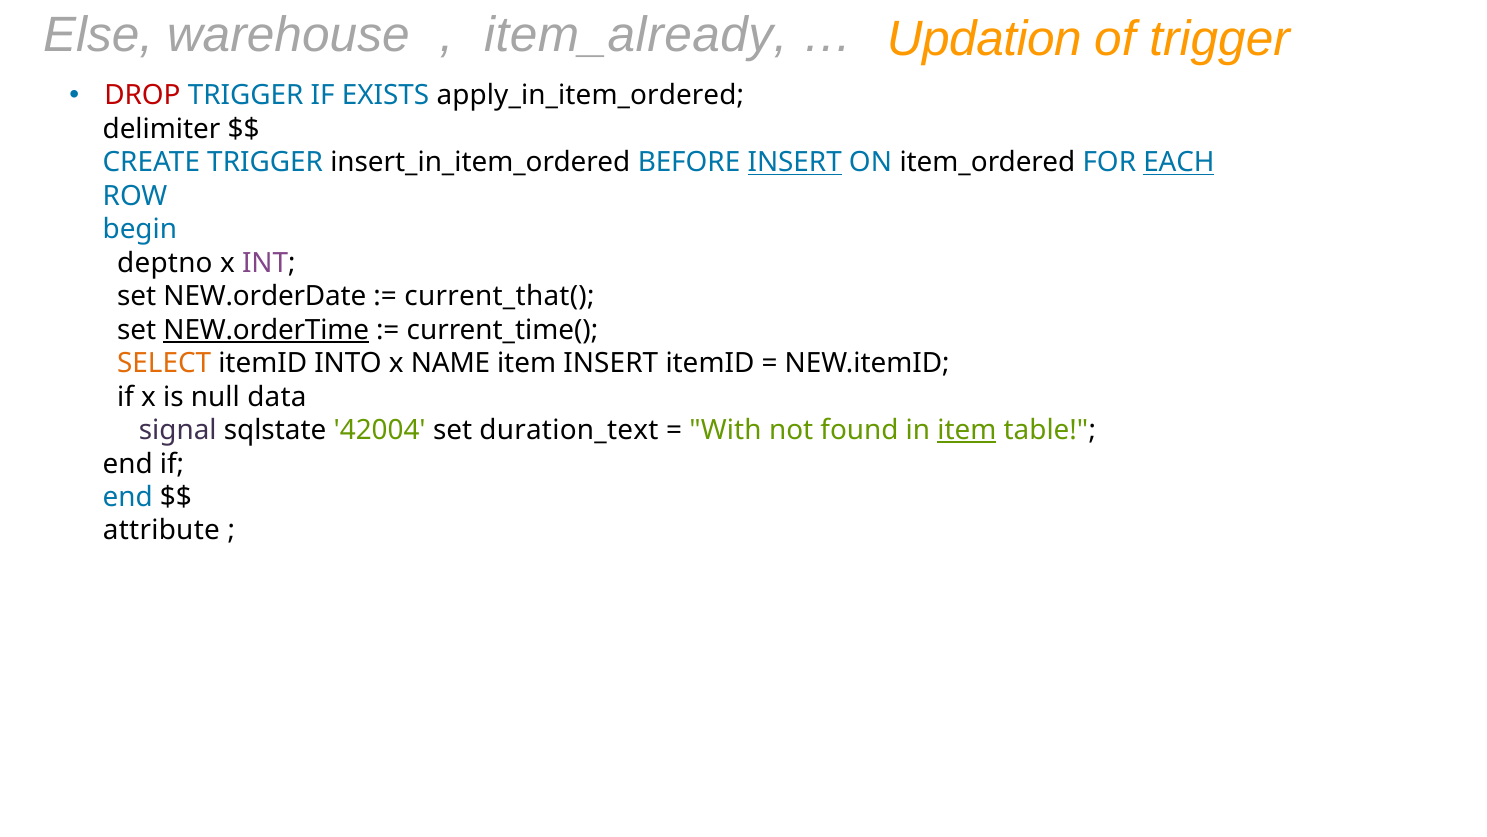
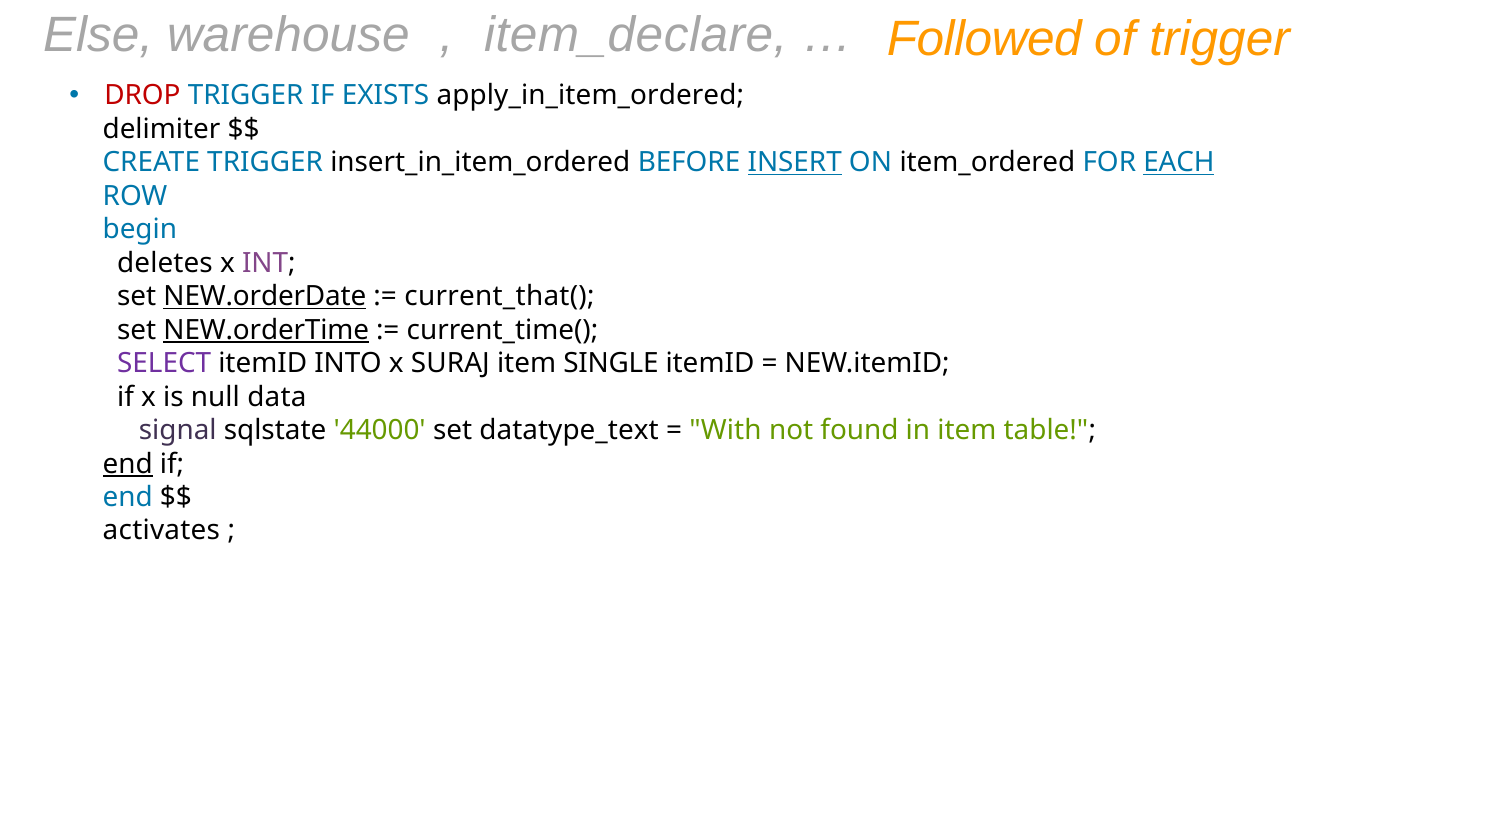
item_already: item_already -> item_declare (636, 35)
Updation: Updation -> Followed (984, 39)
deptno: deptno -> deletes (165, 263)
NEW.orderDate underline: none -> present (265, 296)
SELECT colour: orange -> purple (164, 363)
NAME: NAME -> SURAJ (450, 363)
item INSERT: INSERT -> SINGLE (611, 363)
42004: 42004 -> 44000 (380, 430)
duration_text: duration_text -> datatype_text (569, 430)
item underline: present -> none (967, 430)
end underline: none -> present (128, 464)
attribute: attribute -> activates (161, 530)
